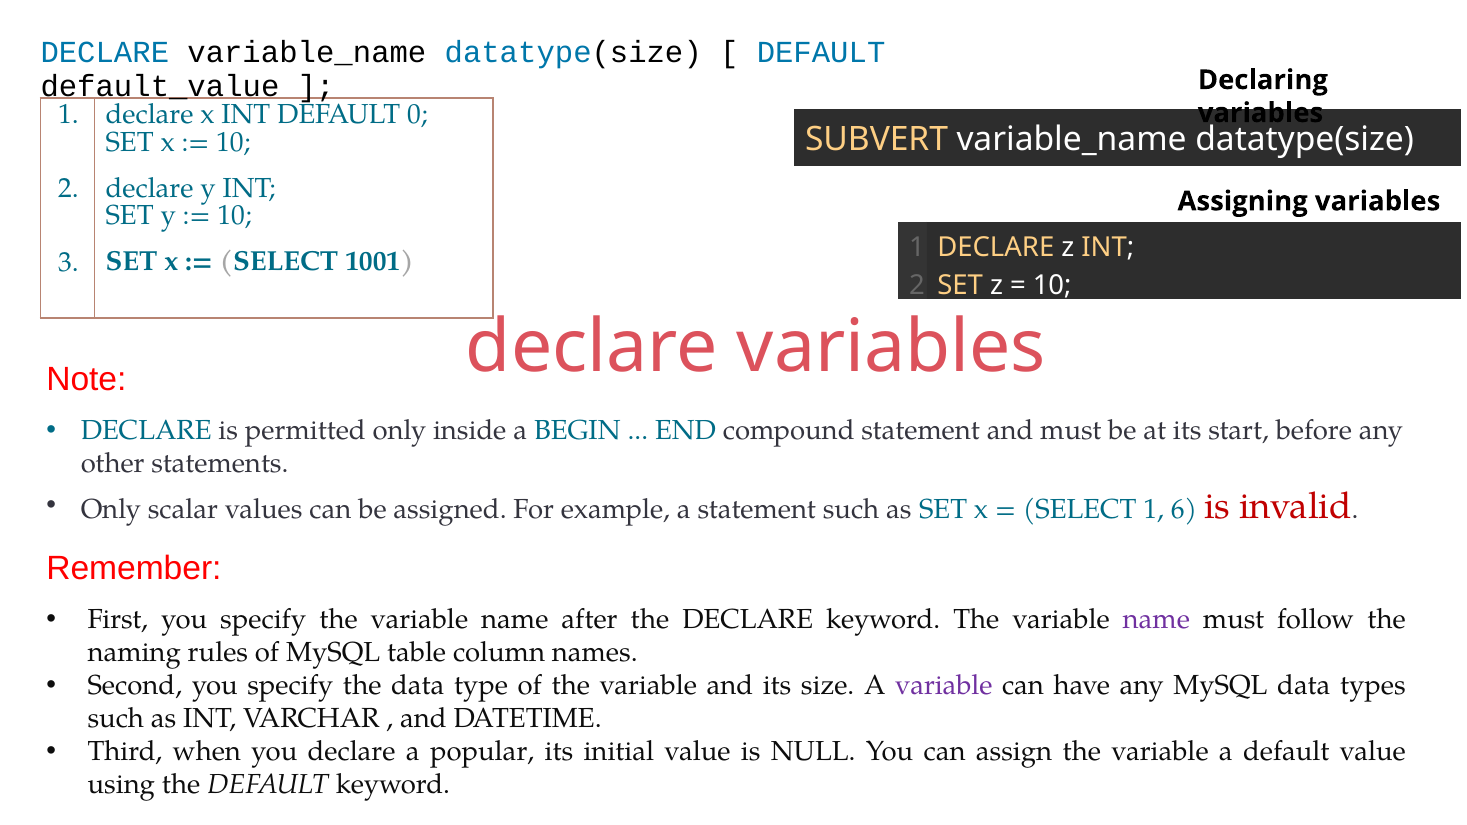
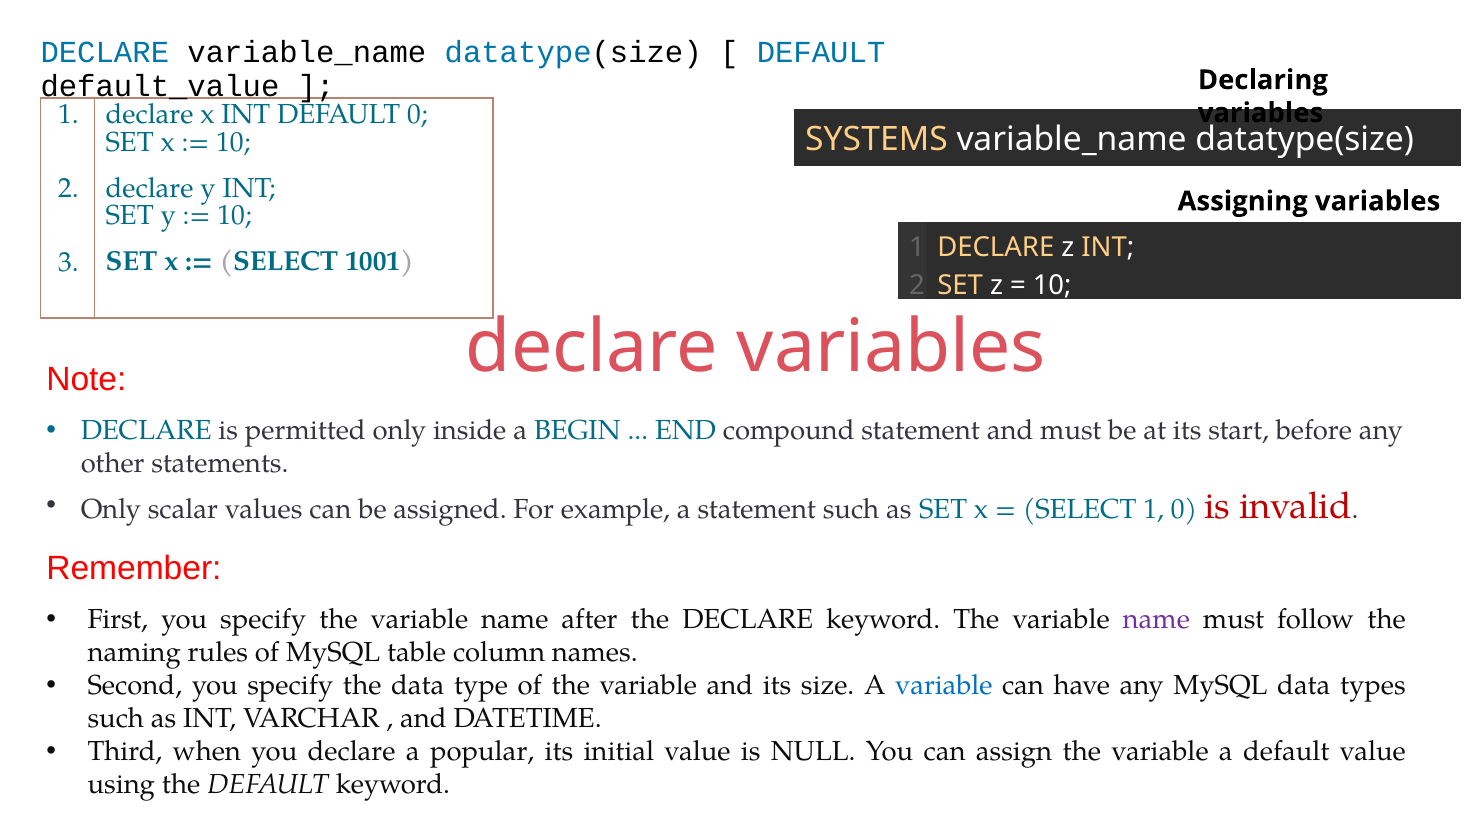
SUBVERT: SUBVERT -> SYSTEMS (876, 140)
1 6: 6 -> 0 (1184, 510)
variable colour: purple -> blue (944, 686)
